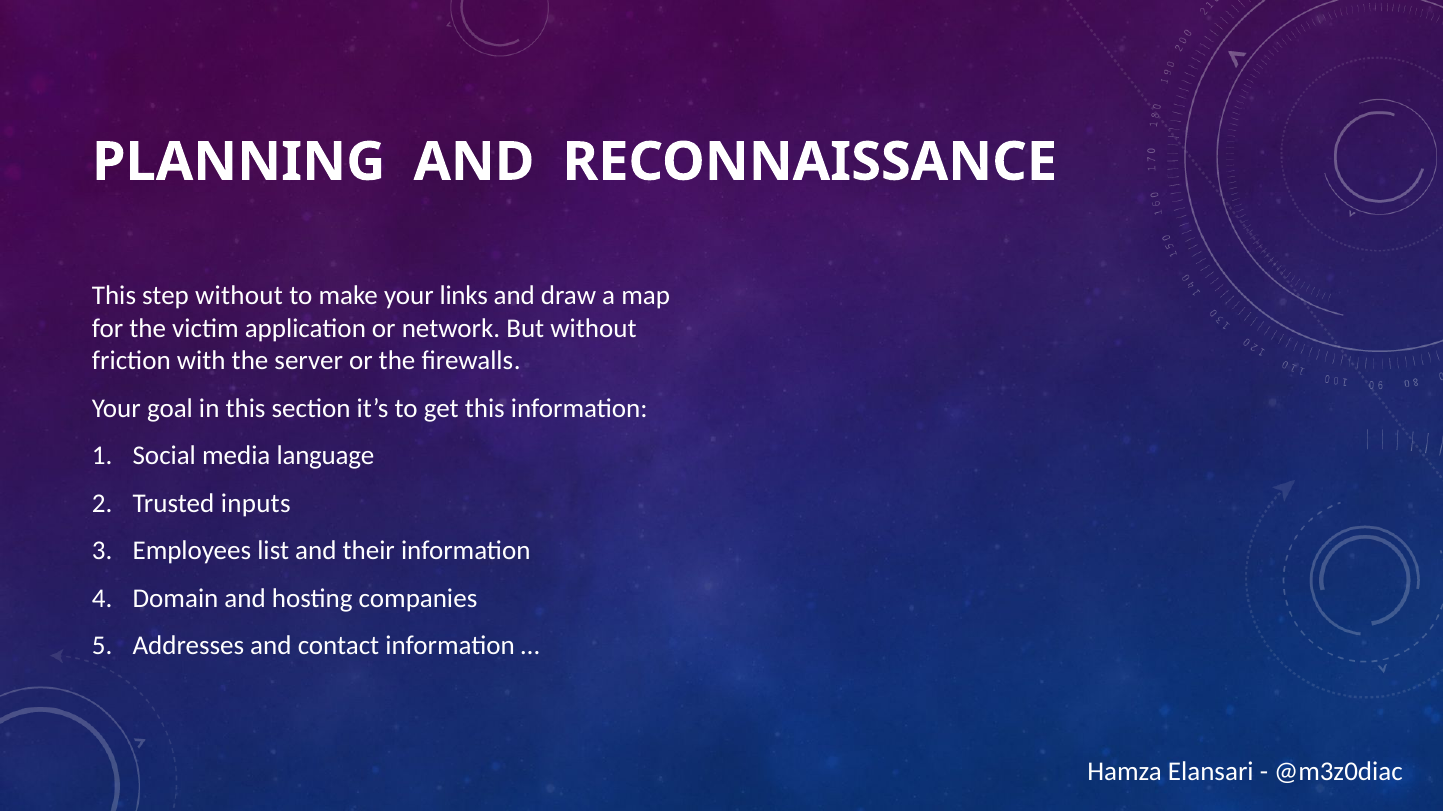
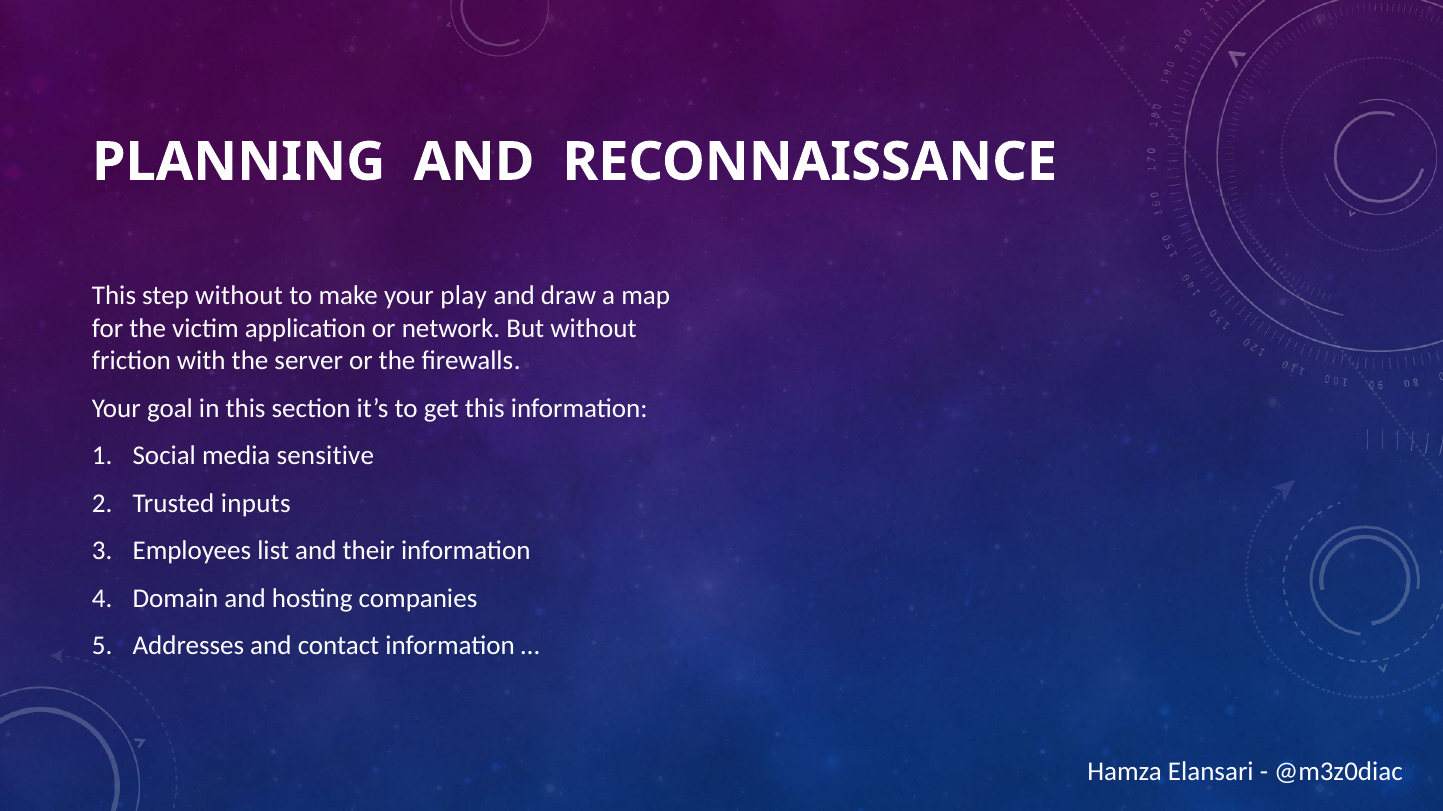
links: links -> play (464, 296)
language: language -> sensitive (325, 456)
